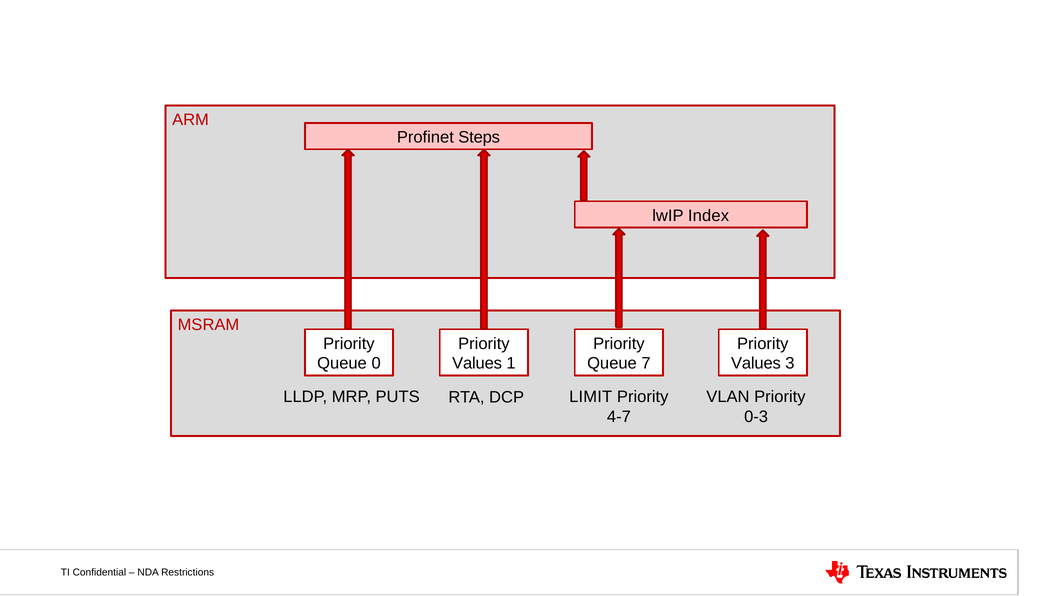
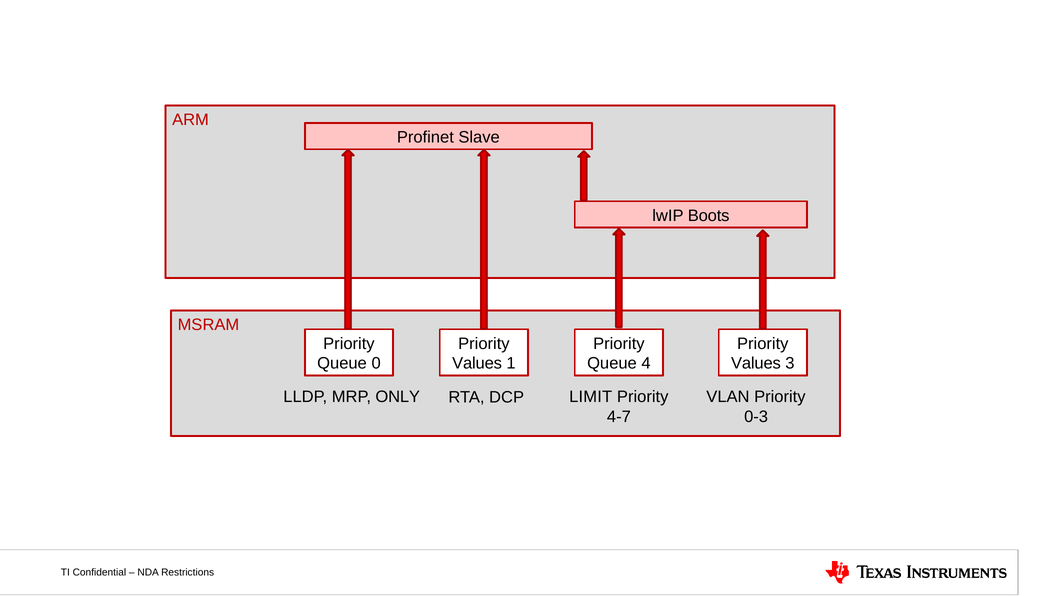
Steps: Steps -> Slave (479, 137)
Index: Index -> Boots (709, 216)
7: 7 -> 4 (646, 364)
PUTS: PUTS -> ONLY (398, 397)
